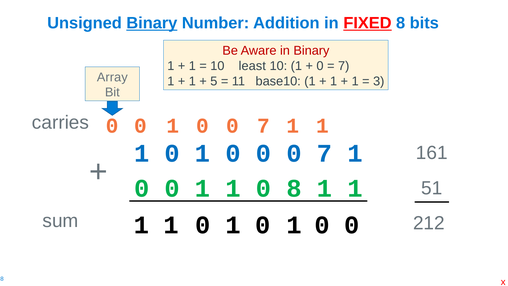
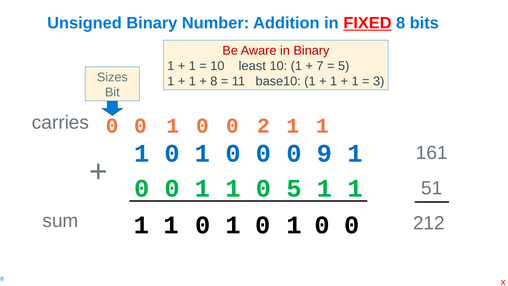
Binary underline: present -> none (152, 23)
0: 0 -> 7 (320, 66)
7: 7 -> 5 (344, 66)
Array: Array -> Sizes (112, 77)
5: 5 -> 8 (214, 81)
1 7: 7 -> 2 (264, 126)
0 7: 7 -> 9 (324, 153)
0 8: 8 -> 5 (294, 188)
